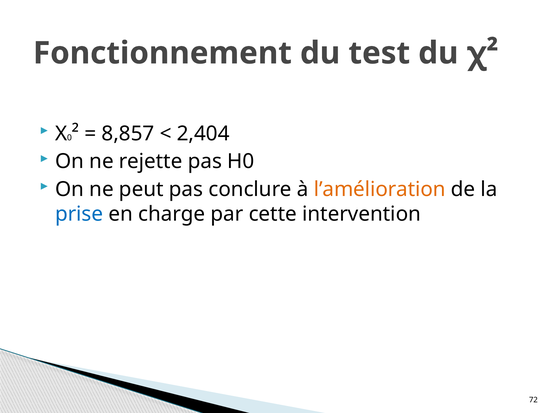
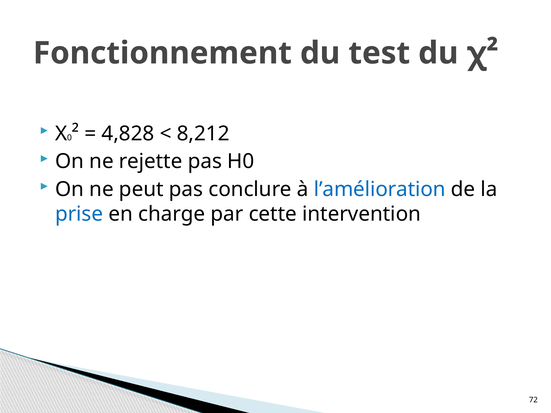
8,857: 8,857 -> 4,828 (128, 134)
2,404: 2,404 -> 8,212 (203, 134)
l’amélioration colour: orange -> blue (380, 189)
